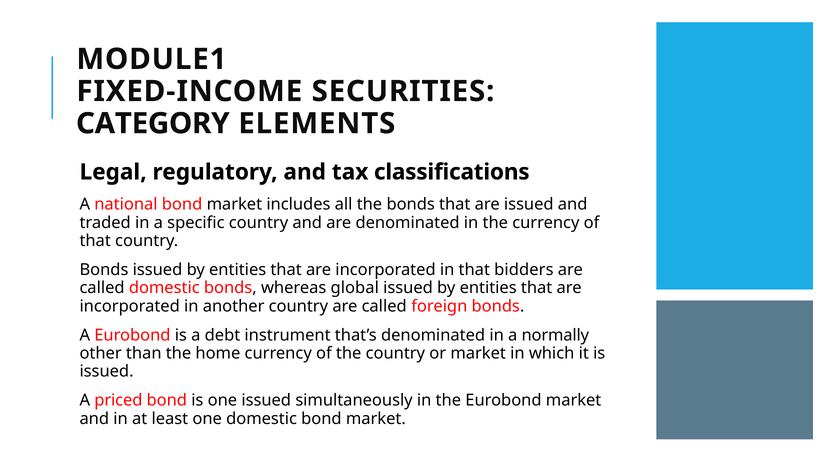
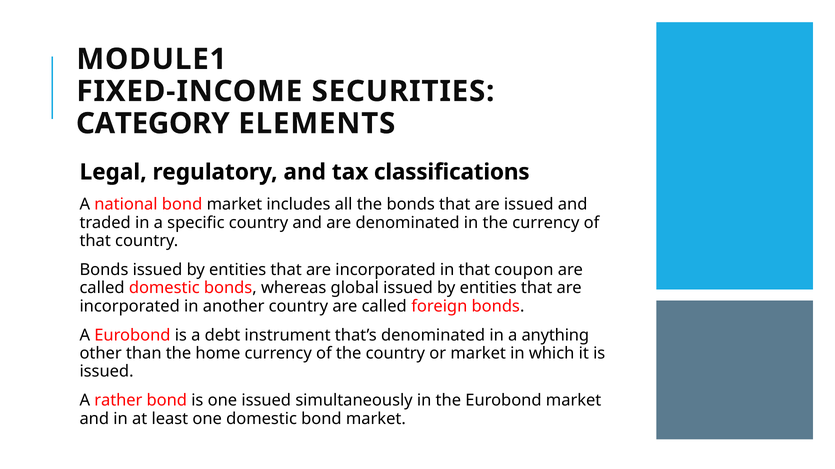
bidders: bidders -> coupon (524, 270)
normally: normally -> anything (555, 336)
priced: priced -> rather (118, 401)
